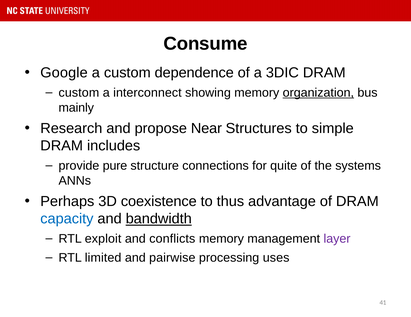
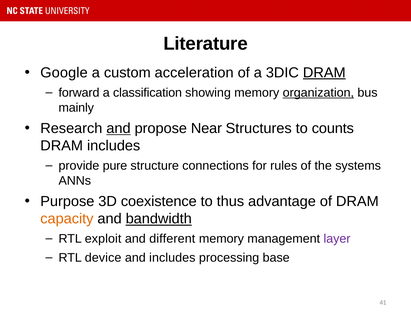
Consume: Consume -> Literature (206, 44)
dependence: dependence -> acceleration (194, 73)
DRAM underline: none -> present (324, 73)
custom: custom -> forward (79, 93)
interconnect: interconnect -> classification (148, 93)
and underline: none -> present (118, 129)
simple: simple -> counts (333, 129)
quite: quite -> rules (284, 166)
Perhaps: Perhaps -> Purpose (67, 202)
capacity colour: blue -> orange (67, 219)
conflicts: conflicts -> different (172, 239)
limited: limited -> device (103, 258)
and pairwise: pairwise -> includes (172, 258)
uses: uses -> base (276, 258)
